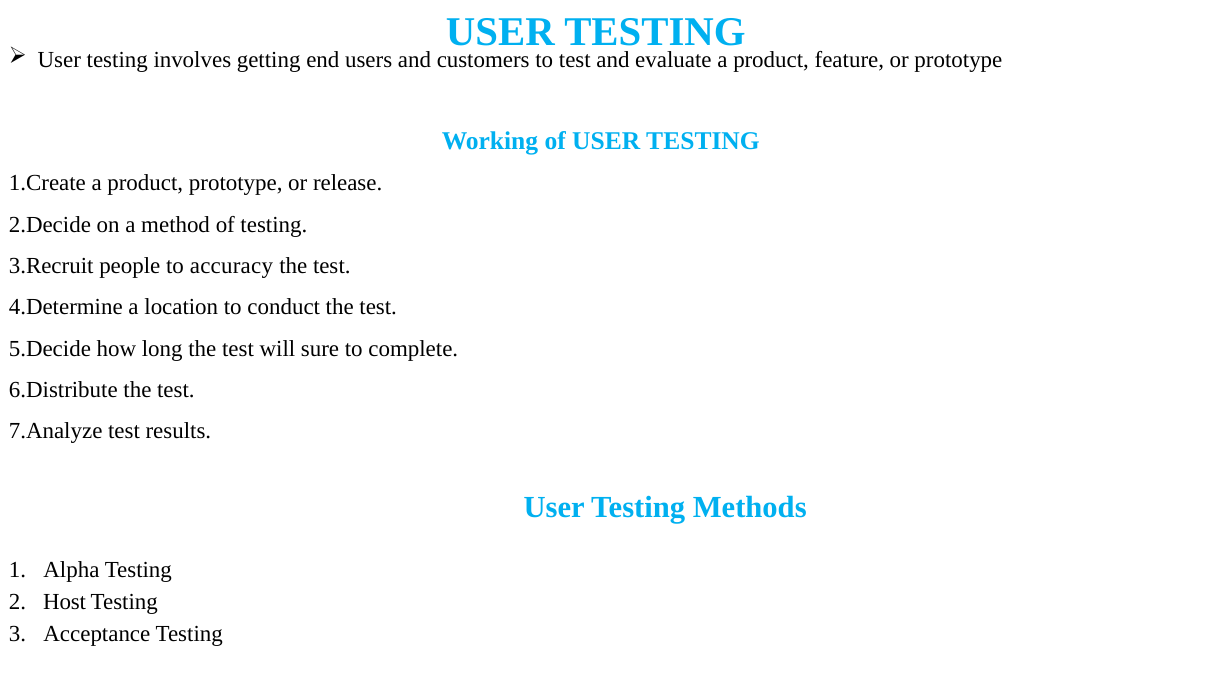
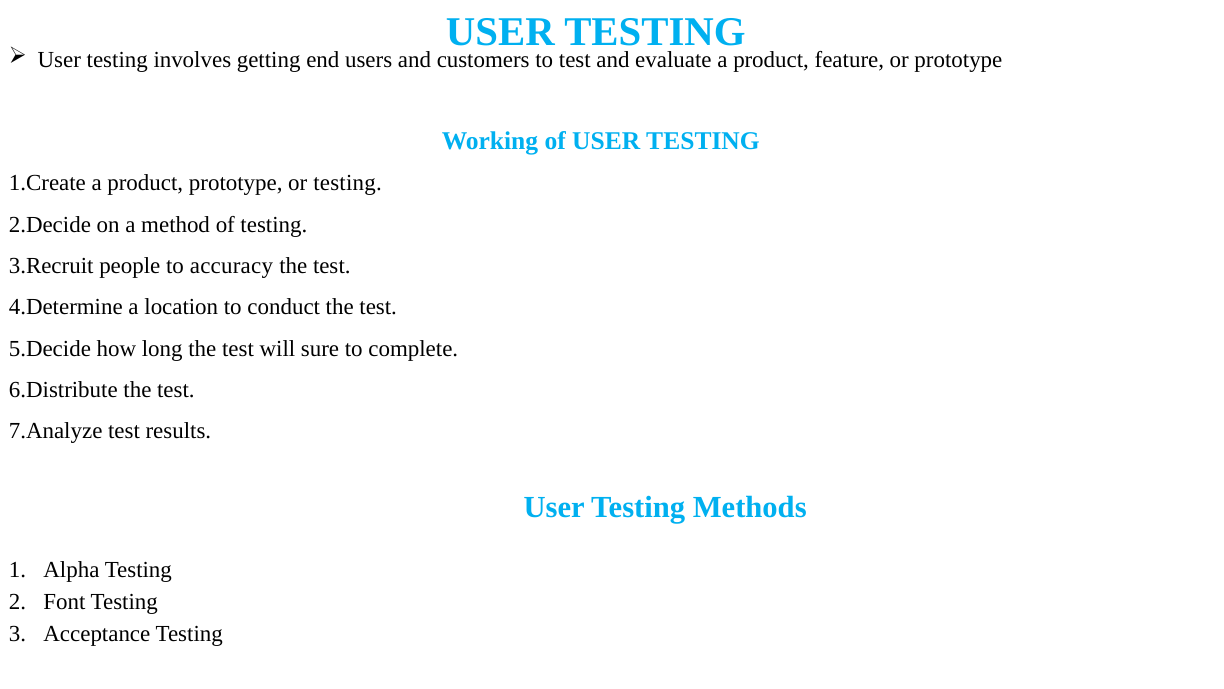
or release: release -> testing (348, 183)
Host: Host -> Font (64, 601)
